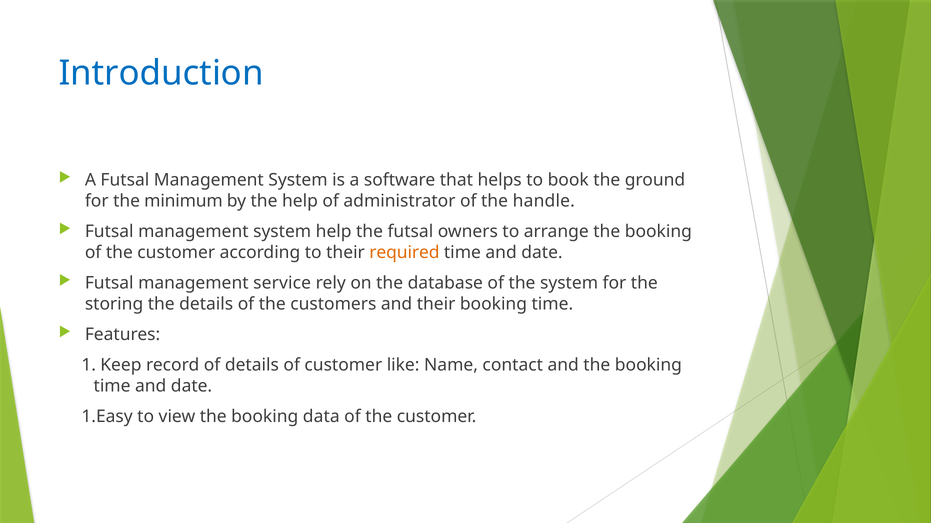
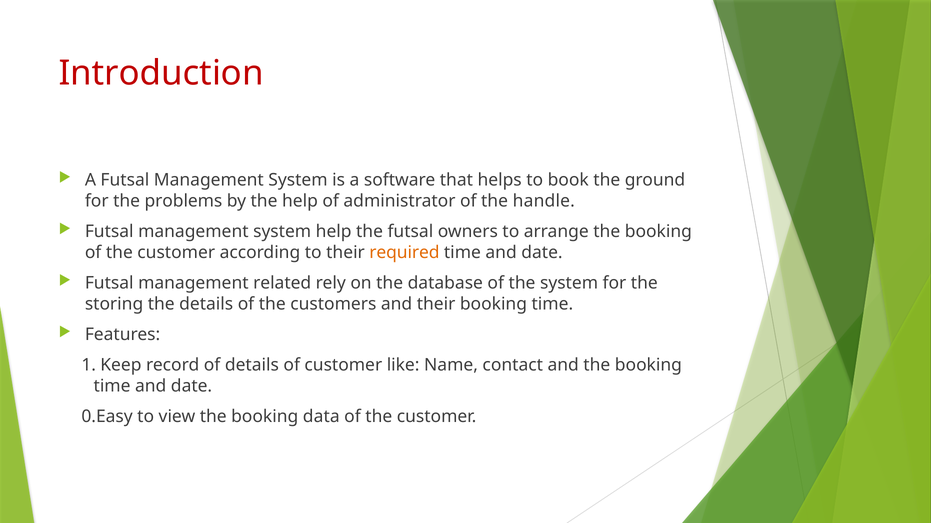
Introduction colour: blue -> red (161, 73)
minimum: minimum -> problems (183, 201)
service: service -> related (282, 283)
1.Easy: 1.Easy -> 0.Easy (107, 417)
